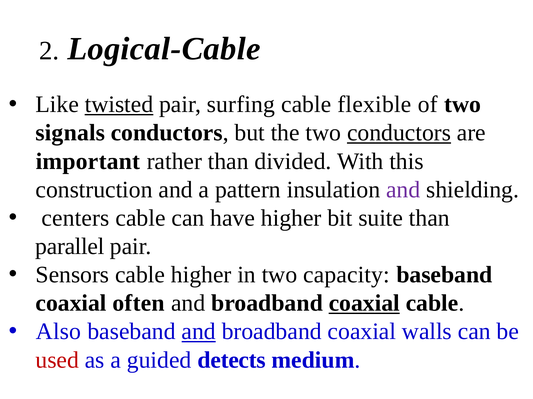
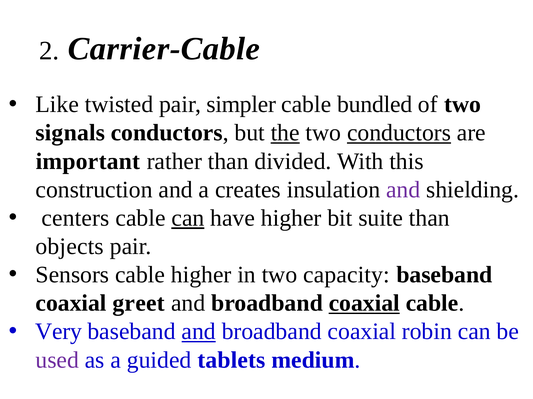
Logical-Cable: Logical-Cable -> Carrier-Cable (164, 49)
twisted underline: present -> none (119, 105)
surfing: surfing -> simpler (241, 105)
flexible: flexible -> bundled (375, 105)
the underline: none -> present (285, 133)
pattern: pattern -> creates (248, 190)
can underline: none -> present (188, 218)
parallel: parallel -> objects (70, 247)
often: often -> greet (139, 304)
Also: Also -> Very (59, 332)
walls: walls -> robin (427, 332)
used colour: red -> purple (57, 361)
detects: detects -> tablets (231, 361)
